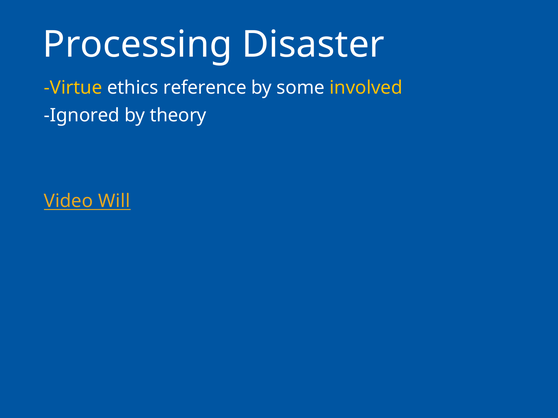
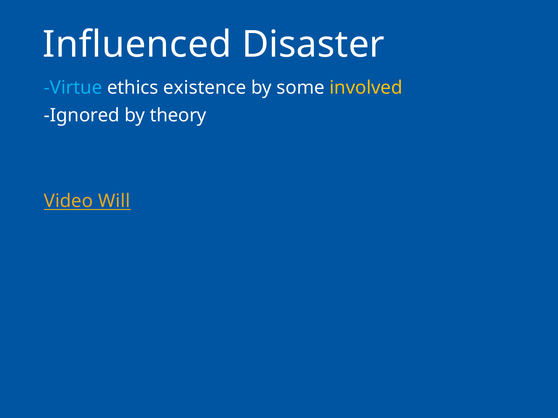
Processing: Processing -> Influenced (137, 44)
Virtue colour: yellow -> light blue (73, 88)
reference: reference -> existence (205, 88)
